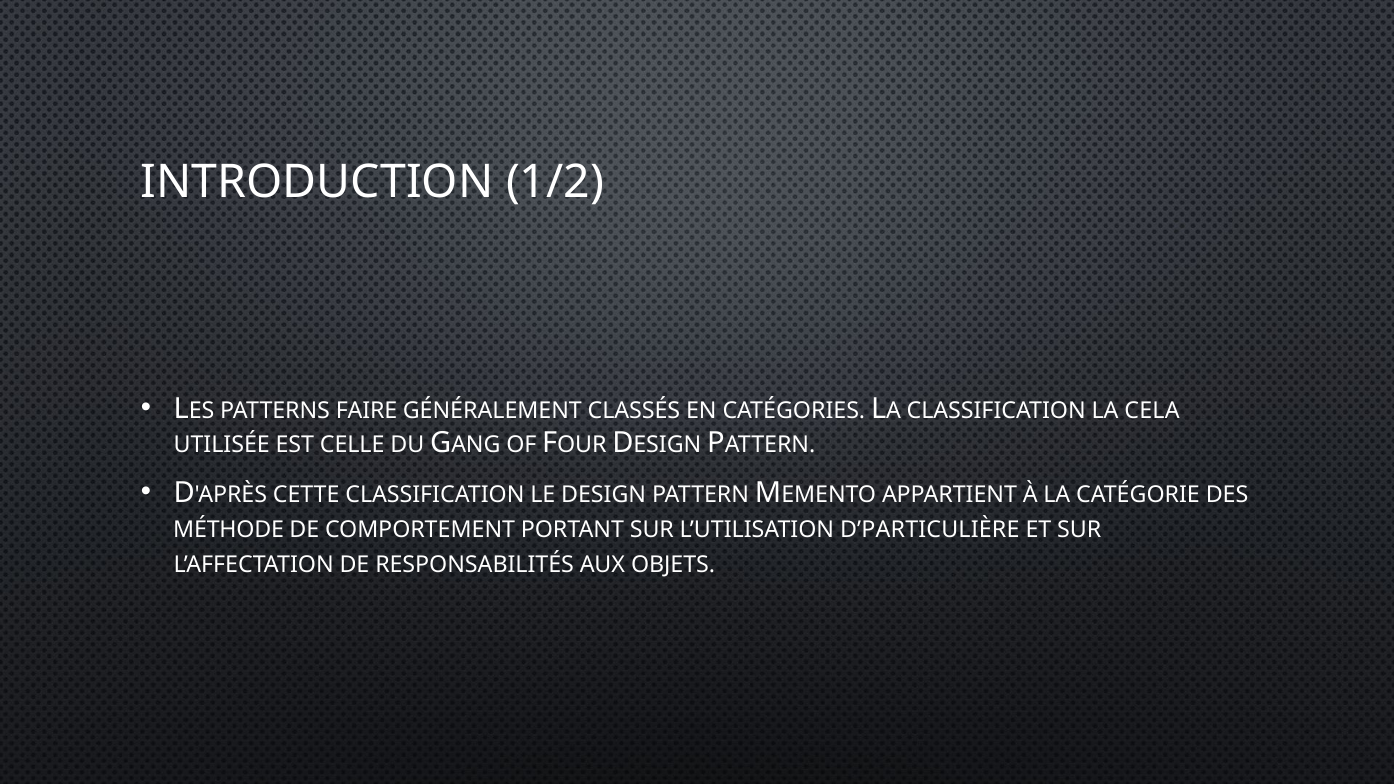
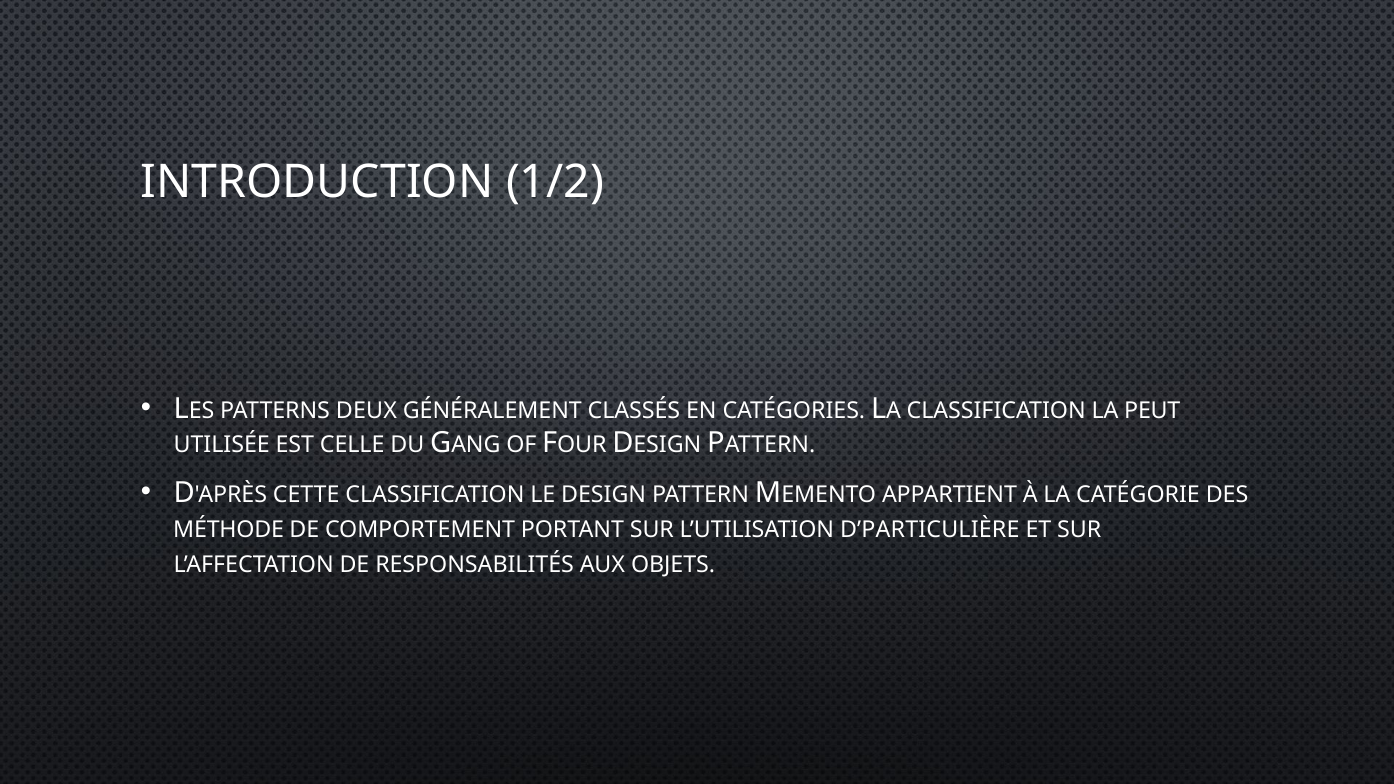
FAIRE: FAIRE -> DEUX (366, 410)
CELA: CELA -> PEUT (1152, 410)
